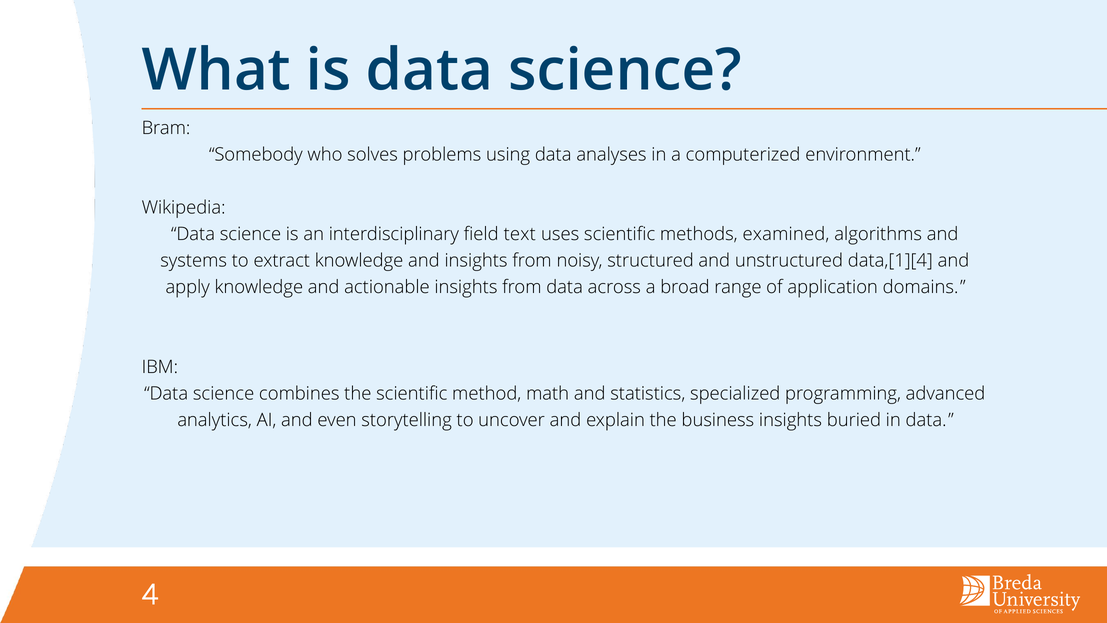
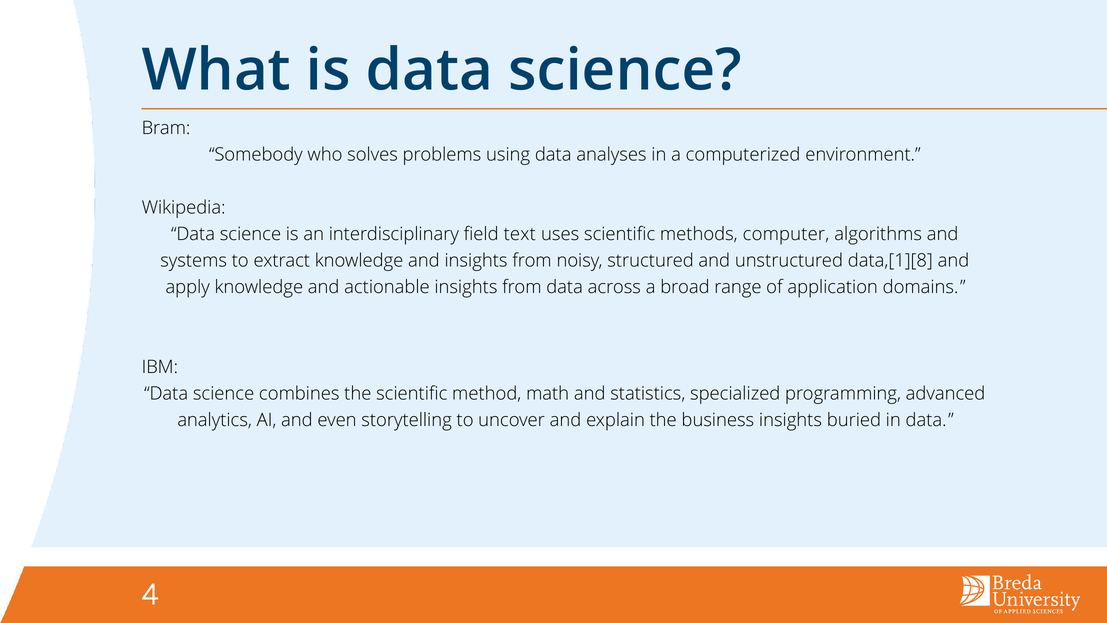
examined: examined -> computer (786, 234)
data,[1][4: data,[1][4 -> data,[1][8 (890, 261)
